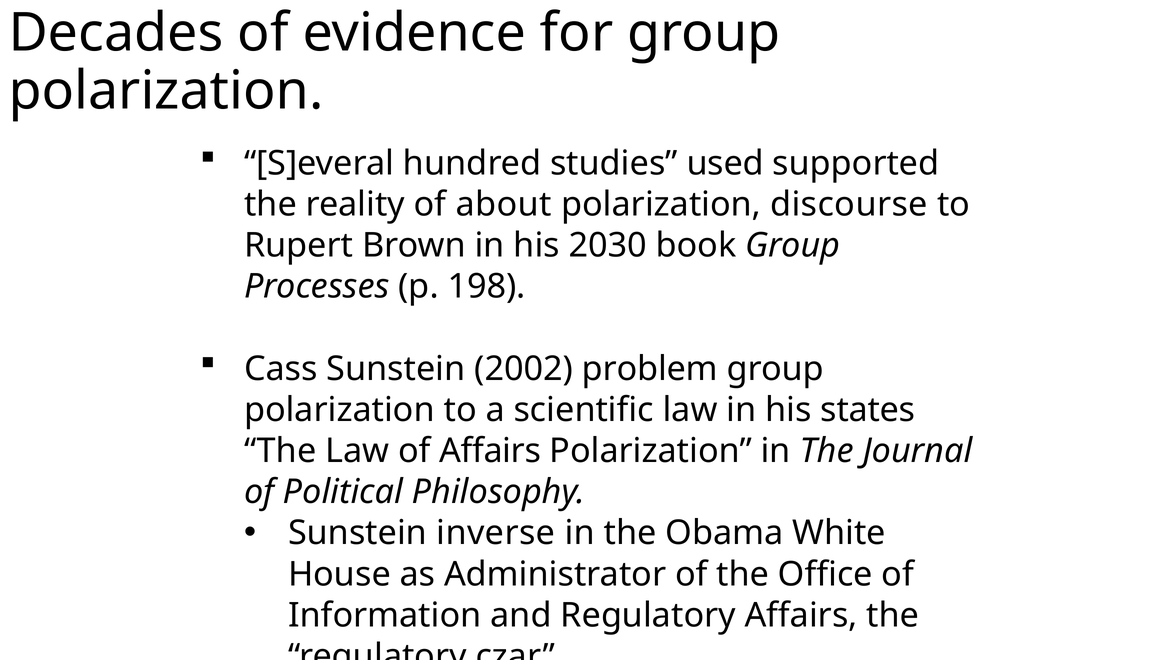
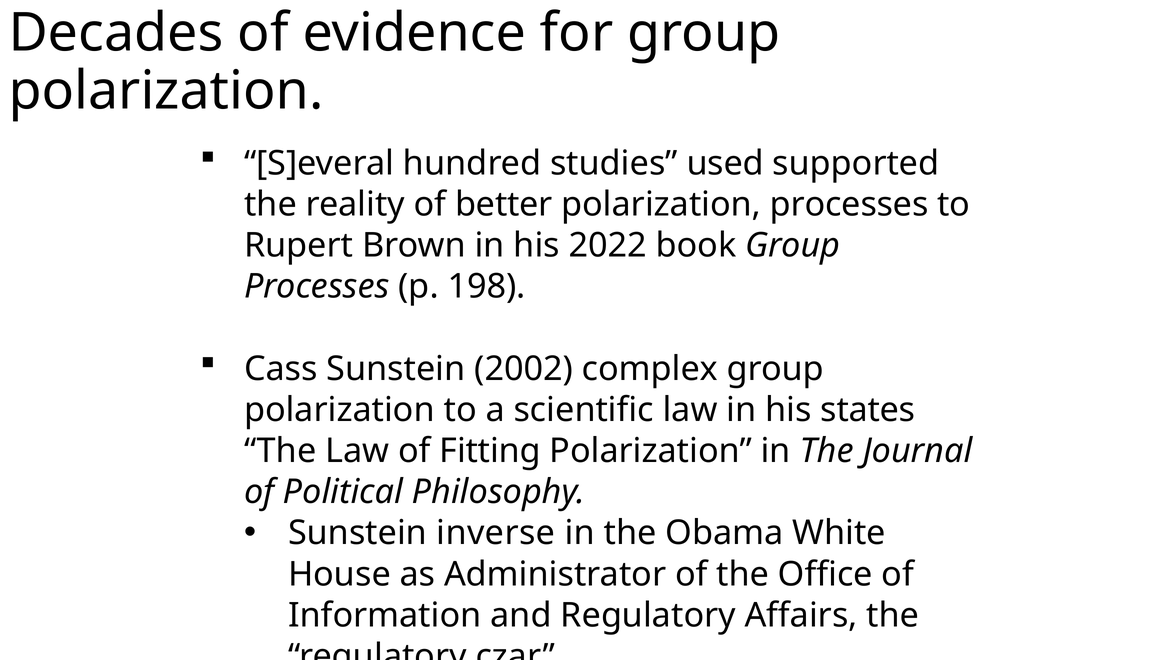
about: about -> better (504, 205)
polarization discourse: discourse -> processes (849, 205)
2030: 2030 -> 2022 (608, 246)
problem: problem -> complex (650, 369)
of Affairs: Affairs -> Fitting (490, 451)
